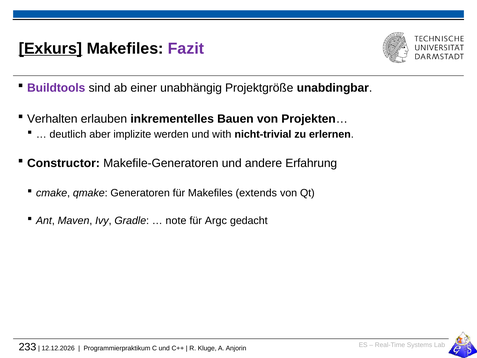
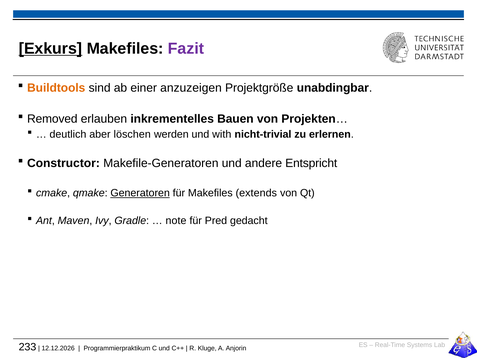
Buildtools colour: purple -> orange (56, 88)
unabhängig: unabhängig -> anzuzeigen (191, 88)
Verhalten: Verhalten -> Removed (52, 119)
implizite: implizite -> löschen (132, 134)
Erfahrung: Erfahrung -> Entspricht (311, 163)
Generatoren underline: none -> present (140, 193)
Argc: Argc -> Pred (216, 220)
